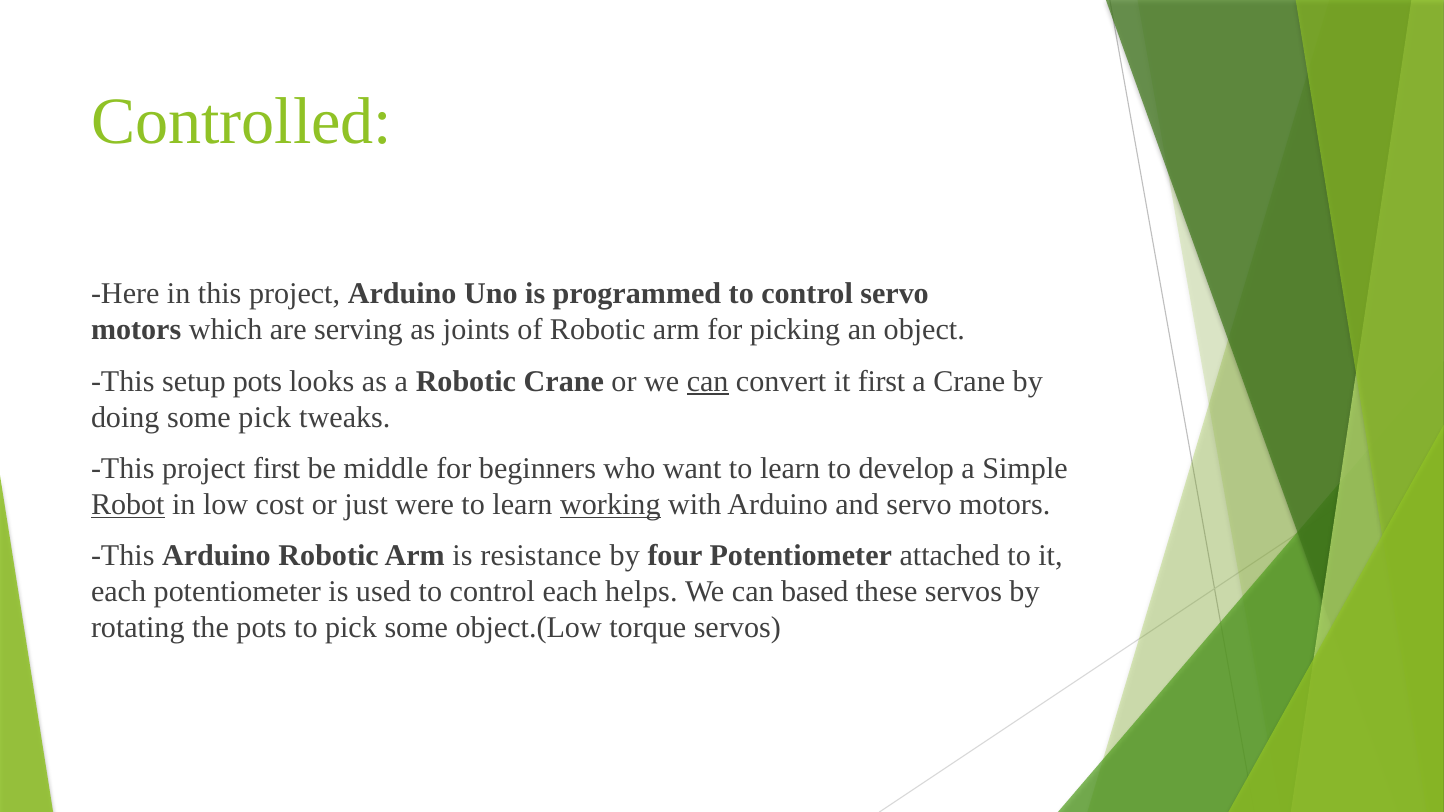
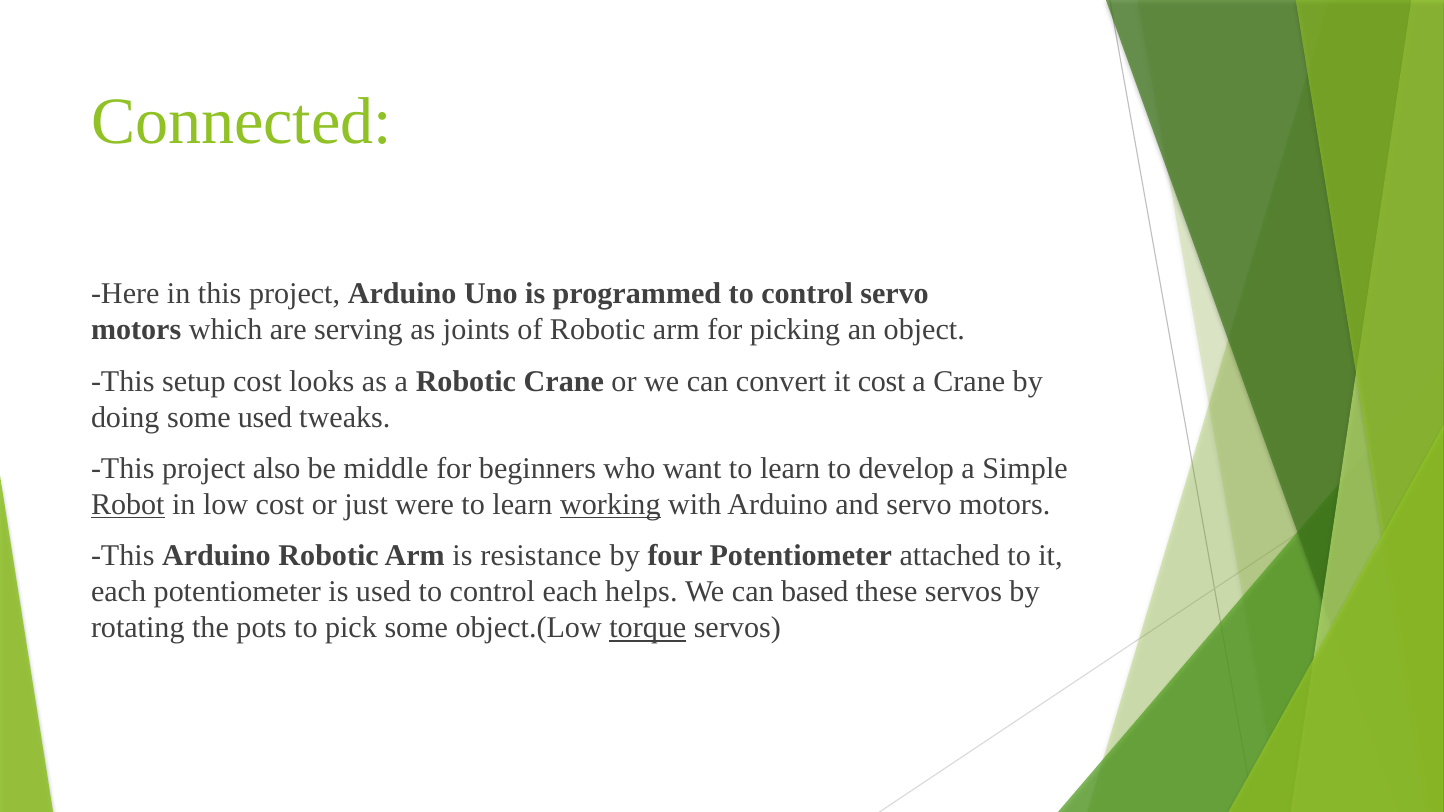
Controlled: Controlled -> Connected (242, 122)
setup pots: pots -> cost (257, 381)
can underline: present -> none (708, 381)
it first: first -> cost (882, 381)
some pick: pick -> used (265, 417)
project first: first -> also (277, 469)
torque underline: none -> present (648, 628)
